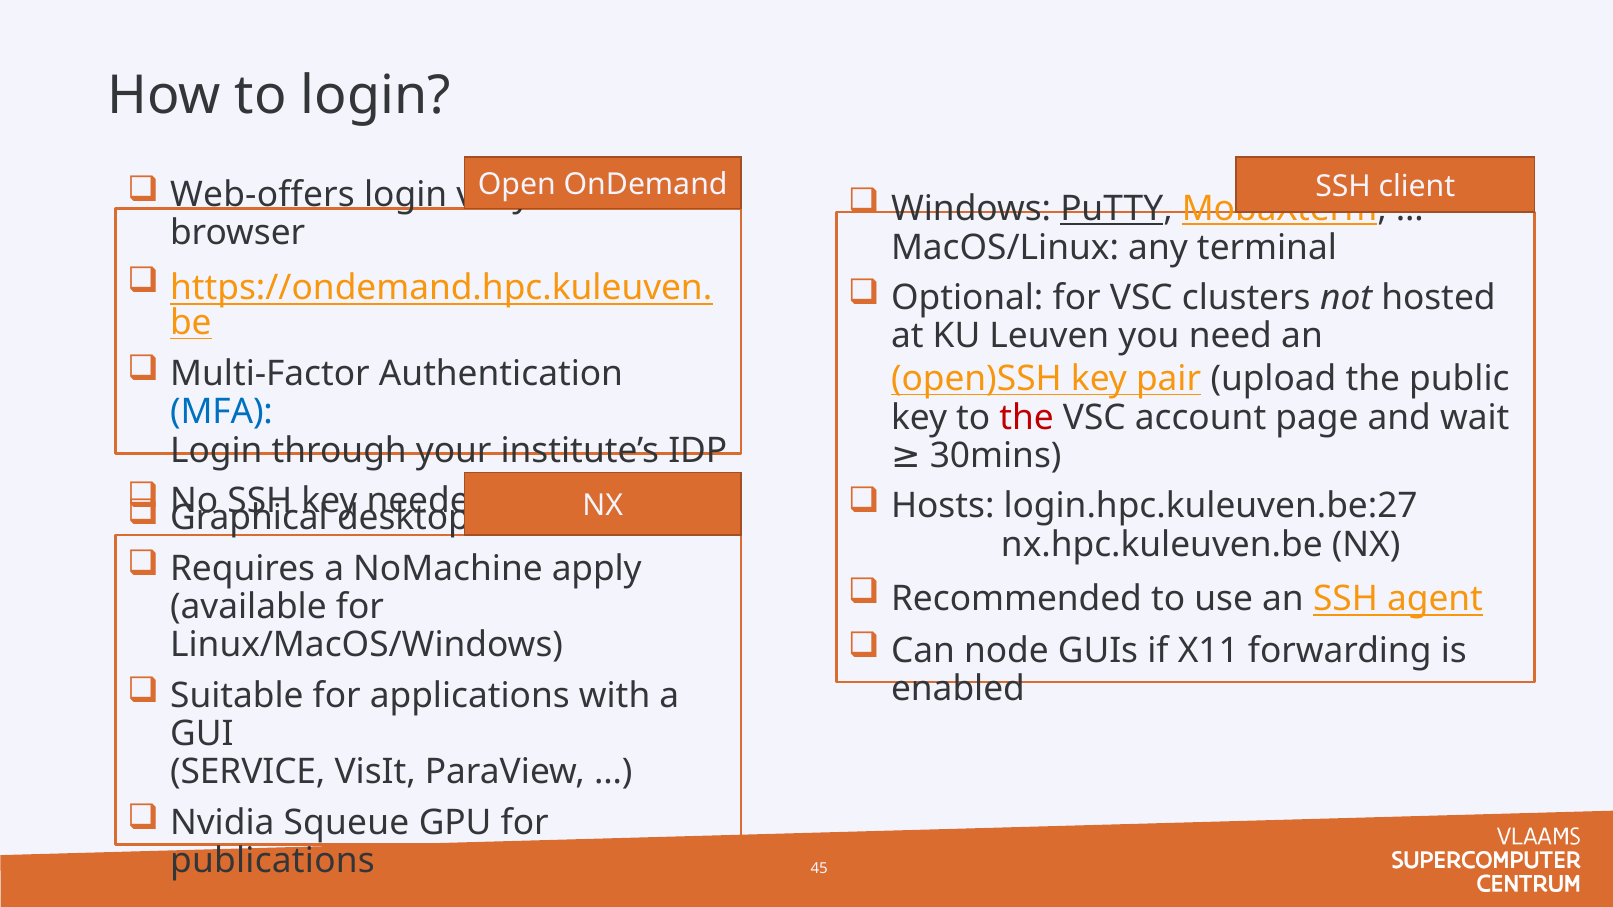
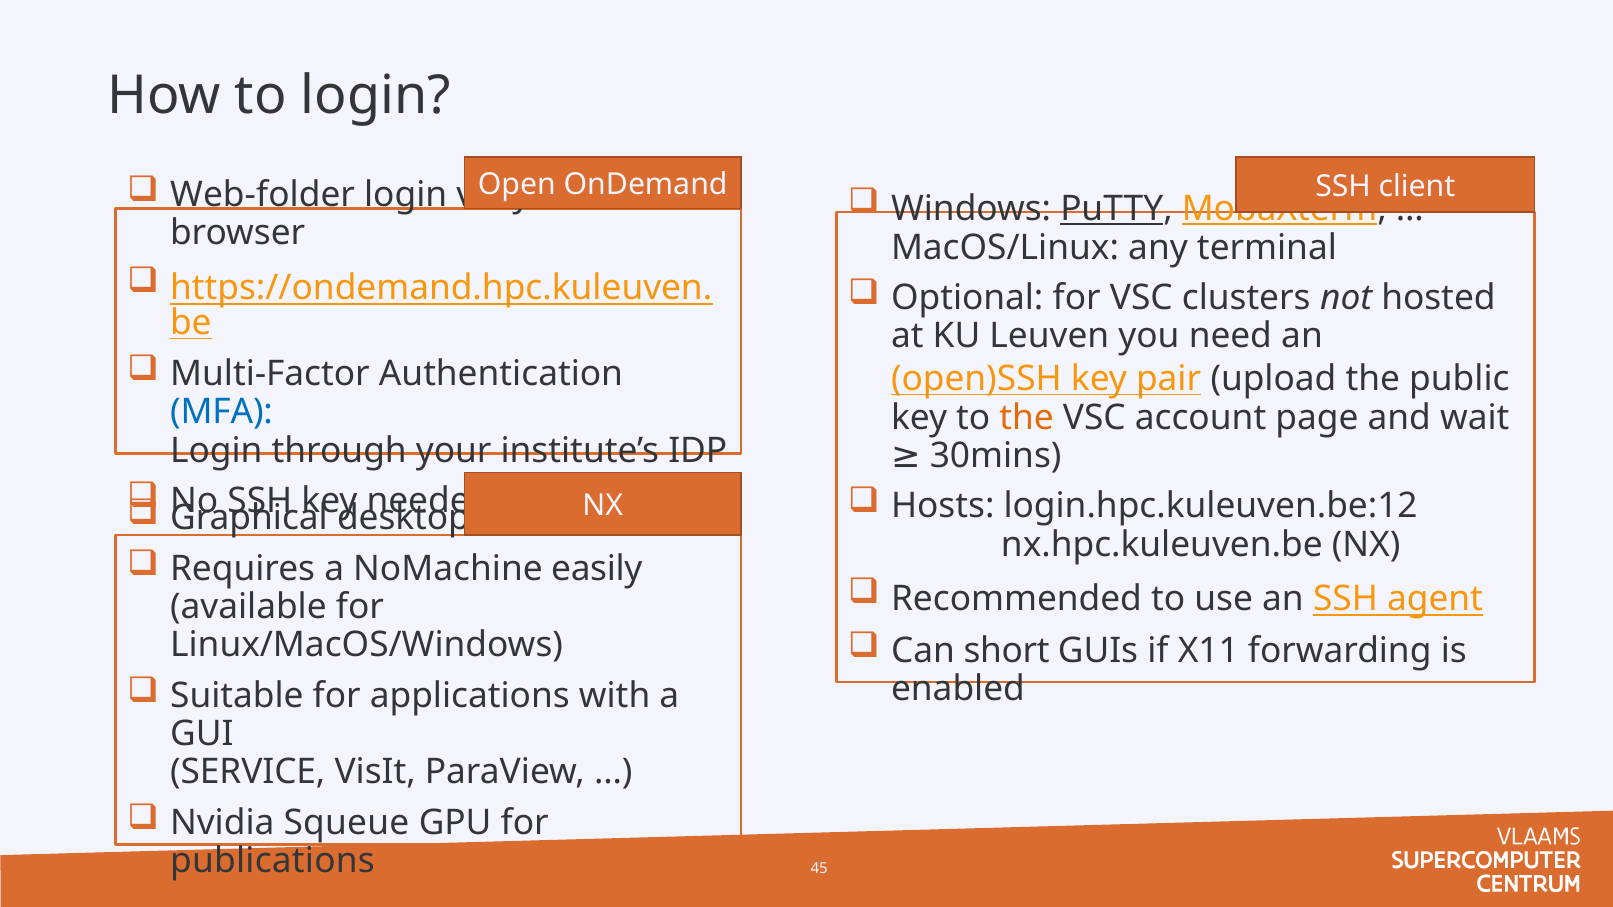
Web-offers: Web-offers -> Web-folder (263, 195)
the colour: red -> orange (1027, 418)
login.hpc.kuleuven.be:27: login.hpc.kuleuven.be:27 -> login.hpc.kuleuven.be:12 (1211, 506)
apply: apply -> easily (597, 569)
node: node -> short (1007, 651)
